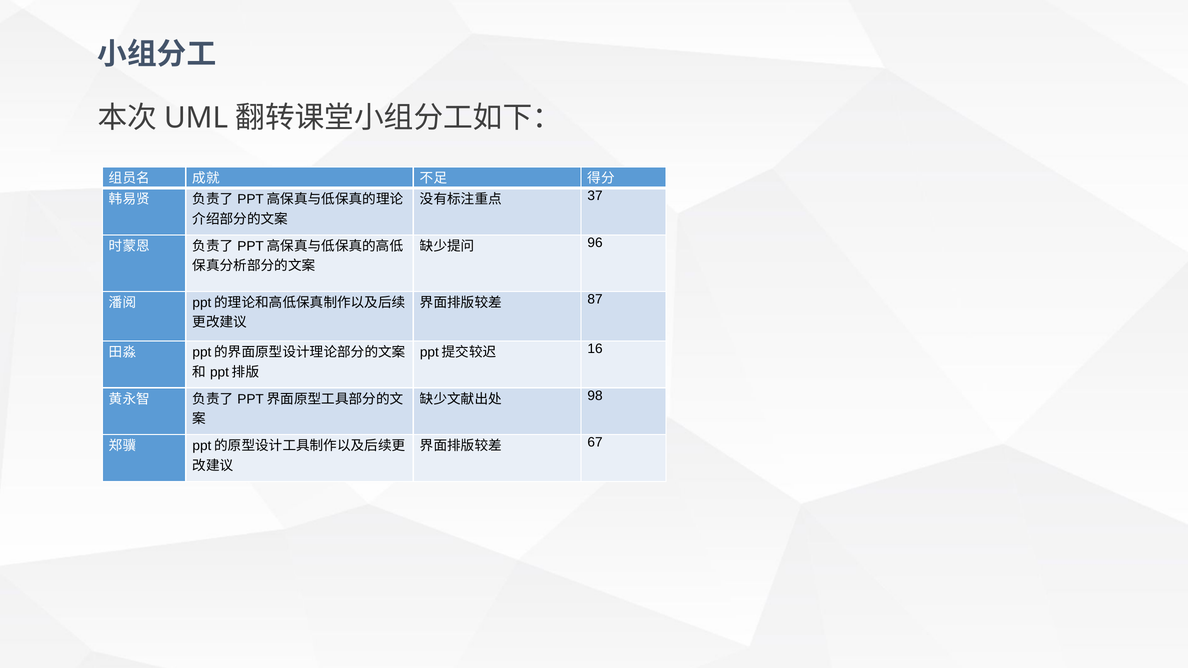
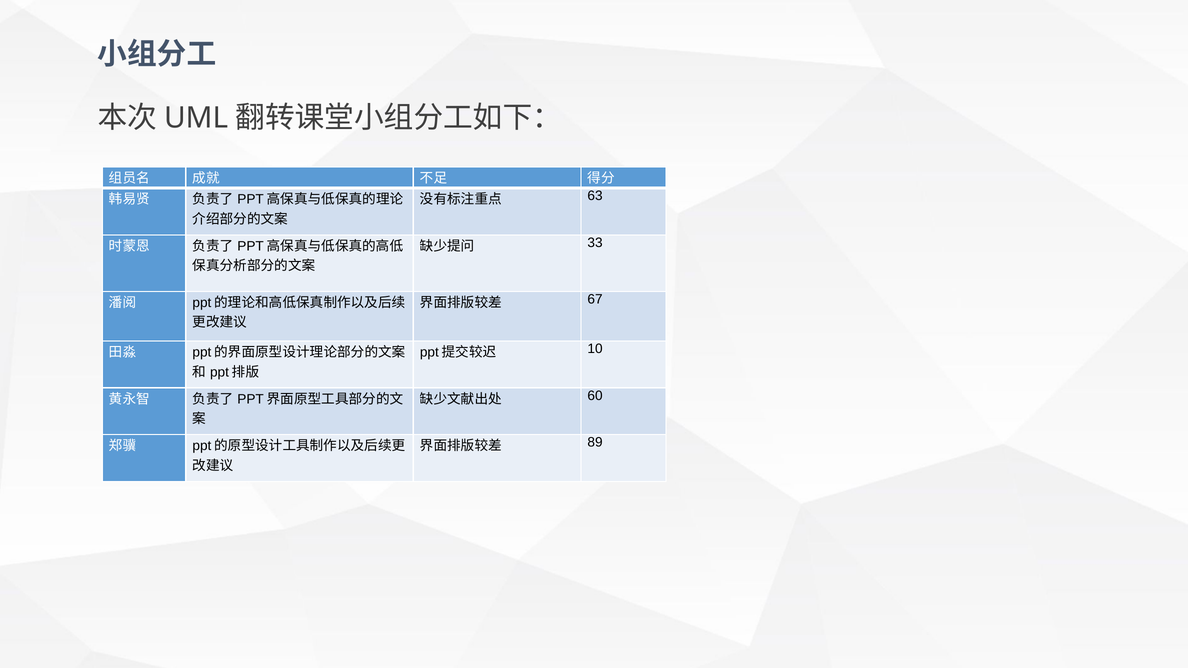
37: 37 -> 63 (595, 196)
96: 96 -> 33 (595, 243)
87: 87 -> 67 (595, 299)
16: 16 -> 10 (595, 349)
98: 98 -> 60 (595, 396)
67: 67 -> 89 (595, 443)
